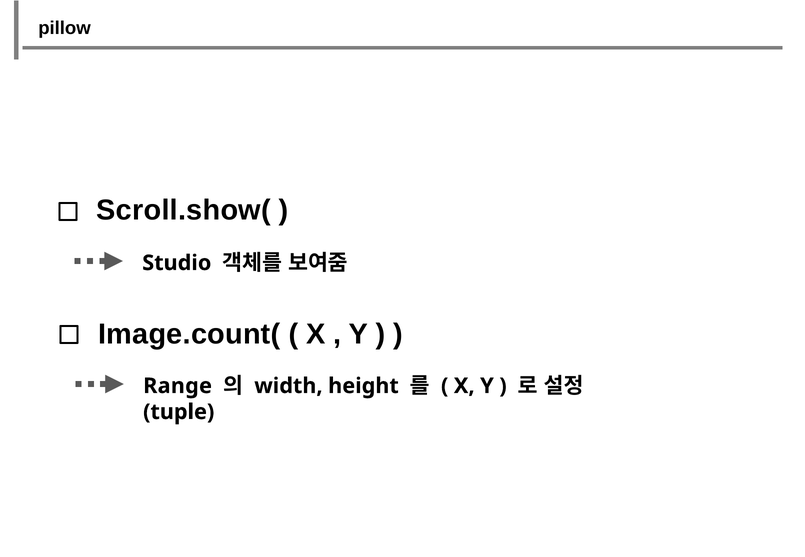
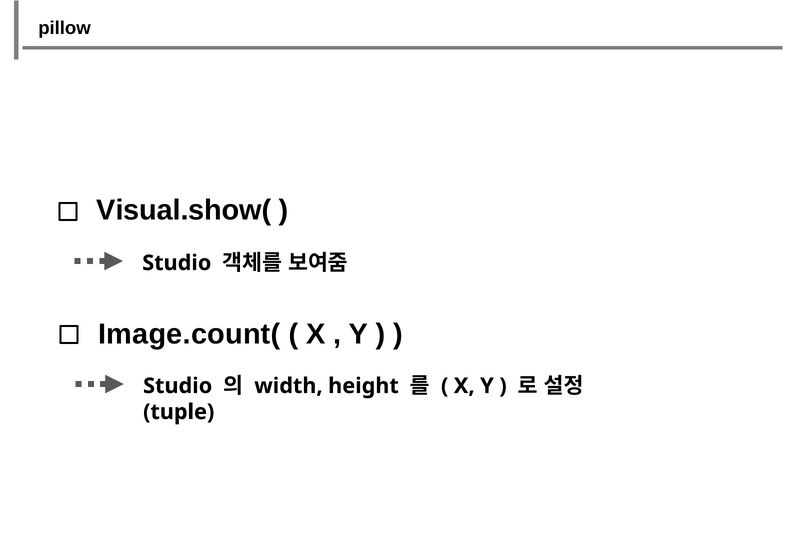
Scroll.show(: Scroll.show( -> Visual.show( (184, 210)
Range: Range -> Studio (178, 386)
